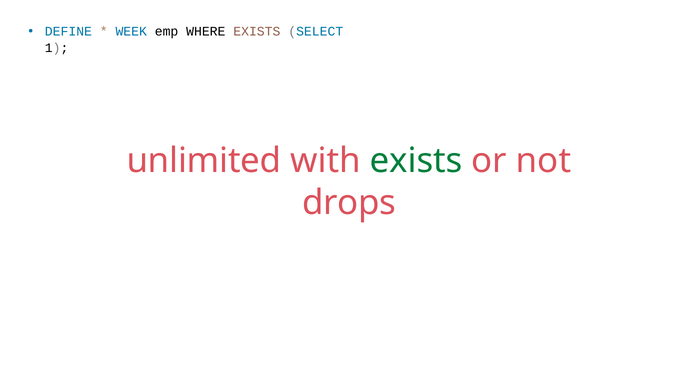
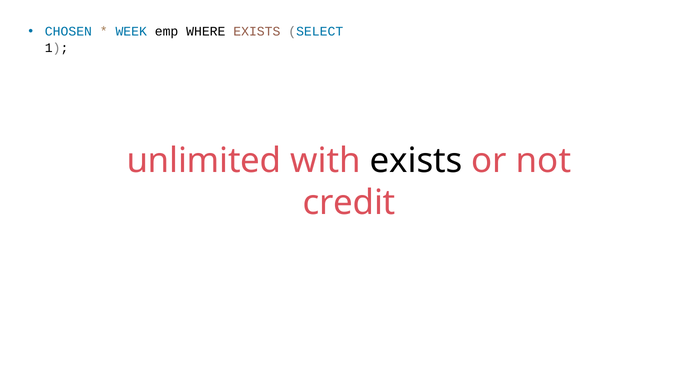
DEFINE: DEFINE -> CHOSEN (68, 31)
exists colour: green -> black (416, 161)
drops: drops -> credit (349, 203)
